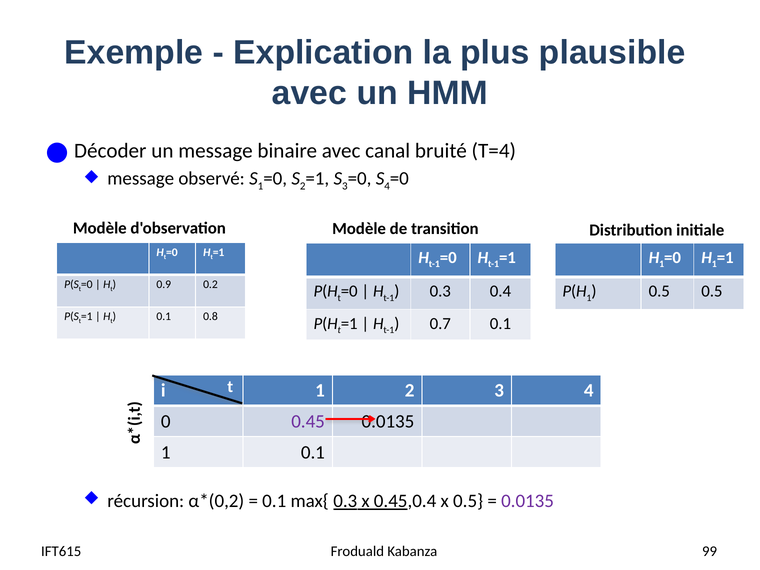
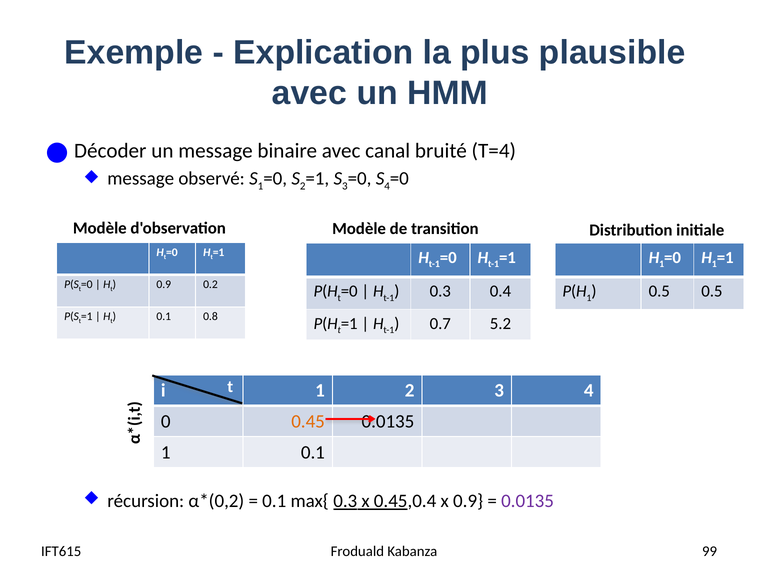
0.7 0.1: 0.1 -> 5.2 (500, 324)
0.45 colour: purple -> orange (308, 421)
x 0.5: 0.5 -> 0.9 (468, 501)
